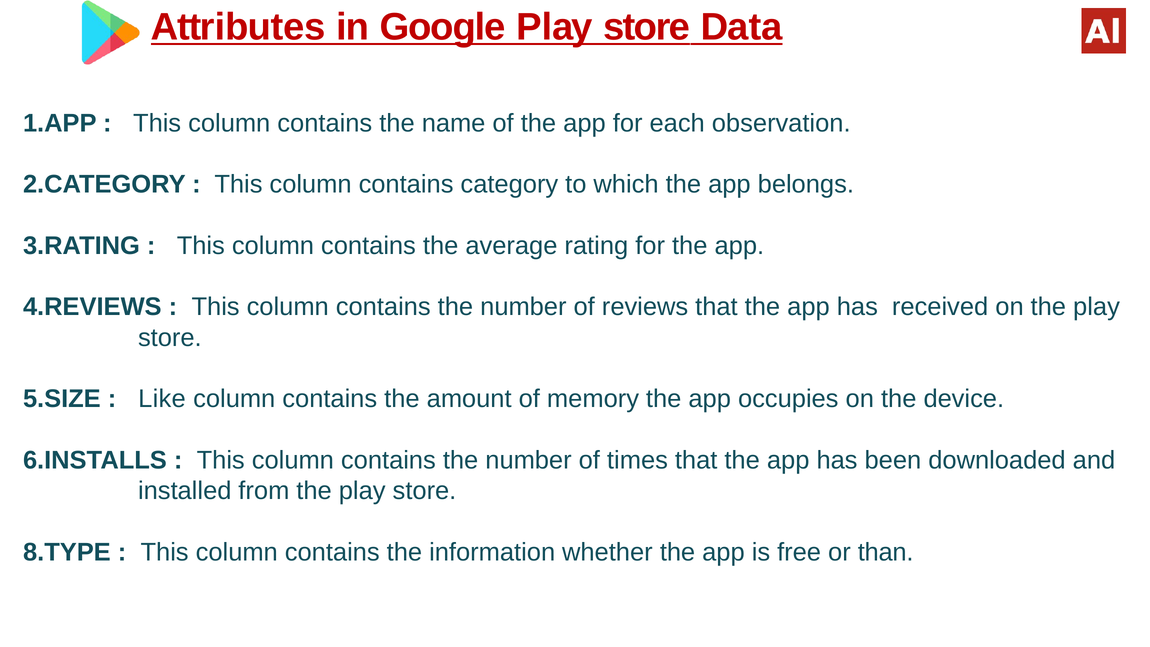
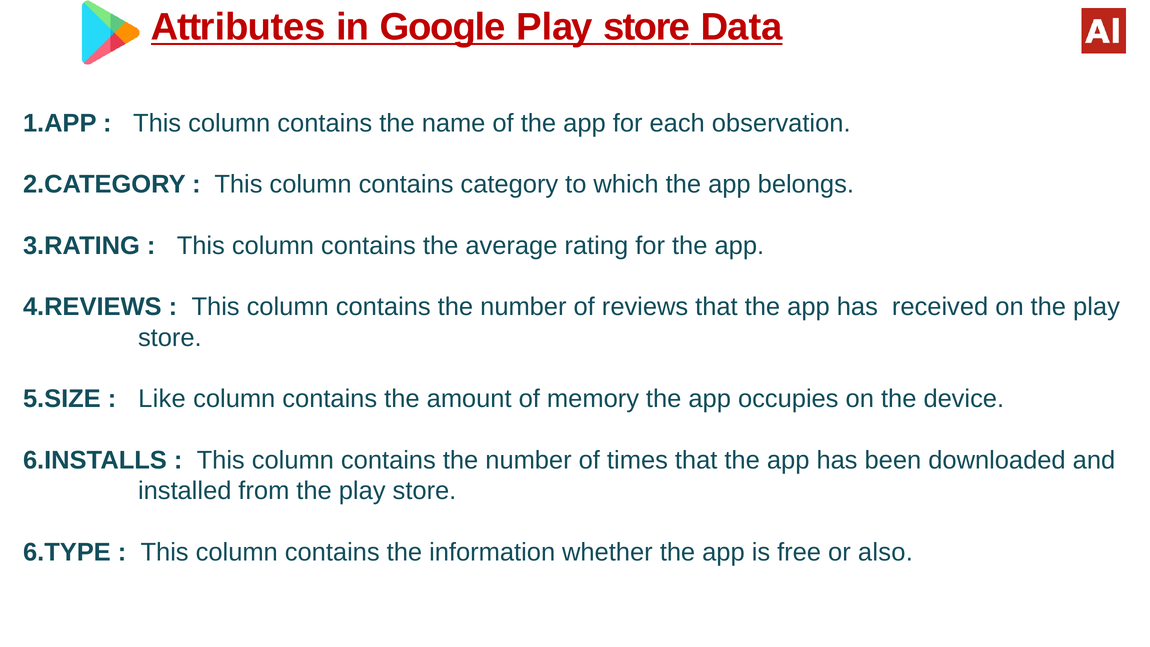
8.TYPE: 8.TYPE -> 6.TYPE (67, 552)
than: than -> also (885, 552)
